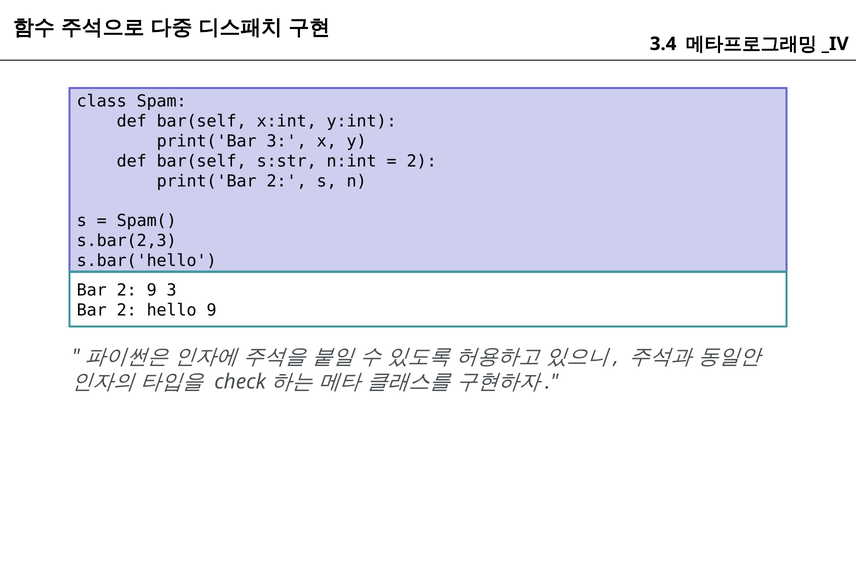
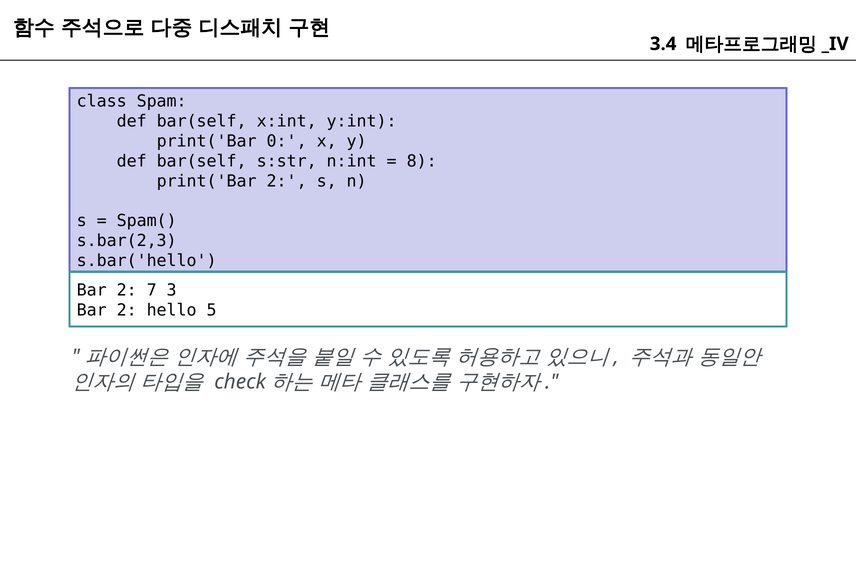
print('Bar 3: 3 -> 0 (287, 141)
2: 2 -> 8 (422, 161)
2 9: 9 -> 7 (152, 290)
hello 9: 9 -> 5 (212, 310)
